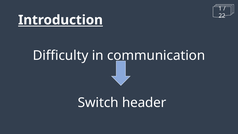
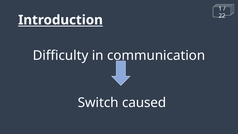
header: header -> caused (144, 103)
